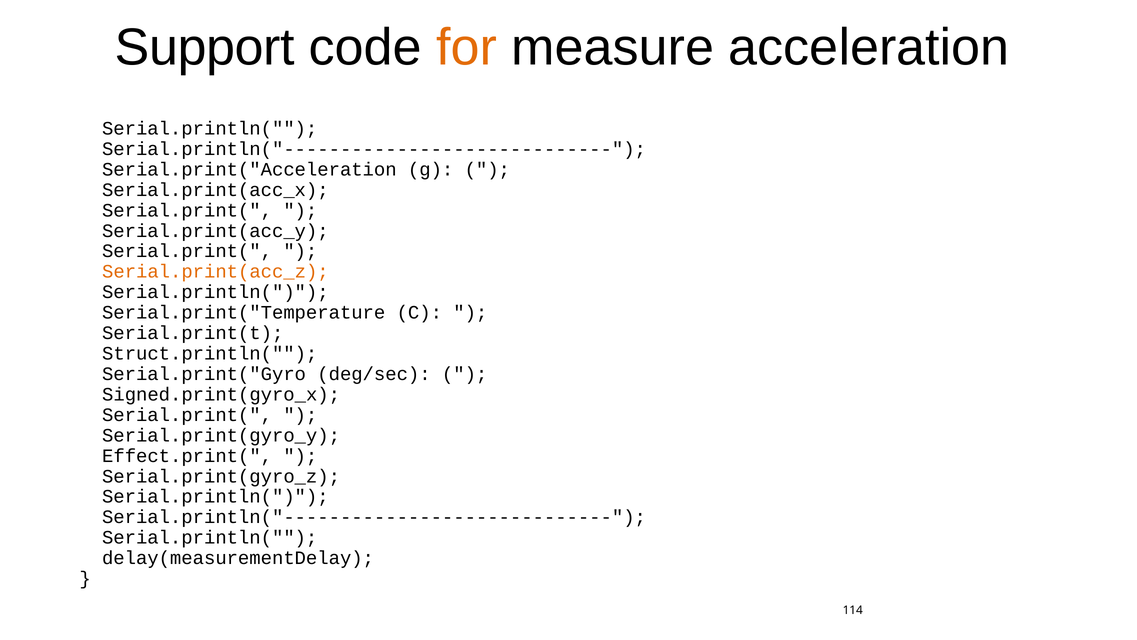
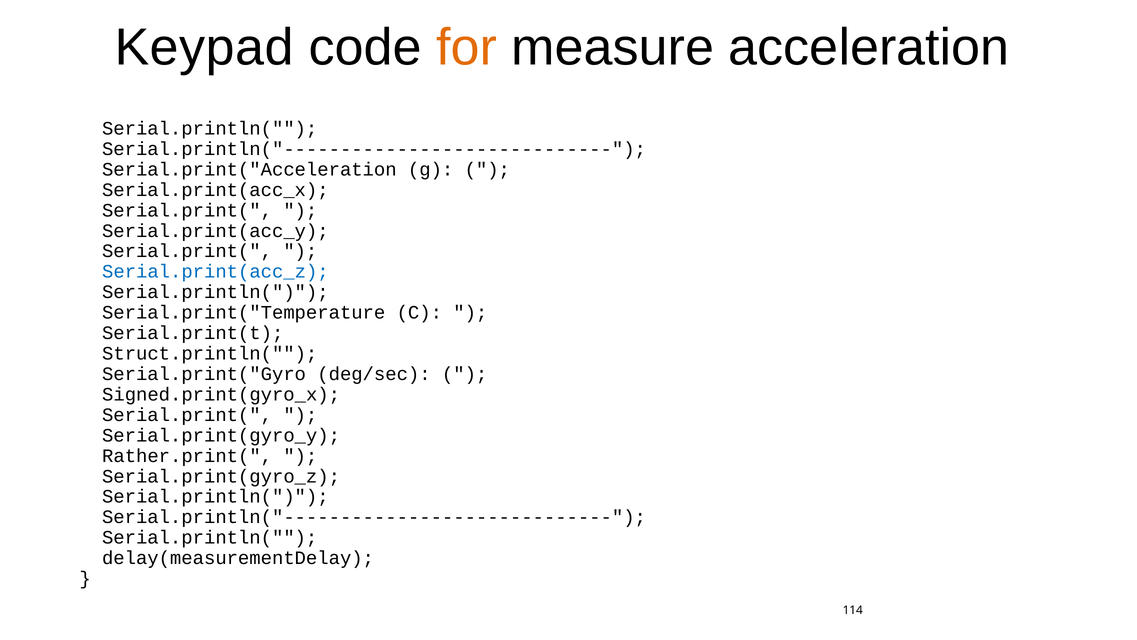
Support: Support -> Keypad (204, 48)
Serial.print(acc_z colour: orange -> blue (215, 271)
Effect.print(: Effect.print( -> Rather.print( (187, 456)
